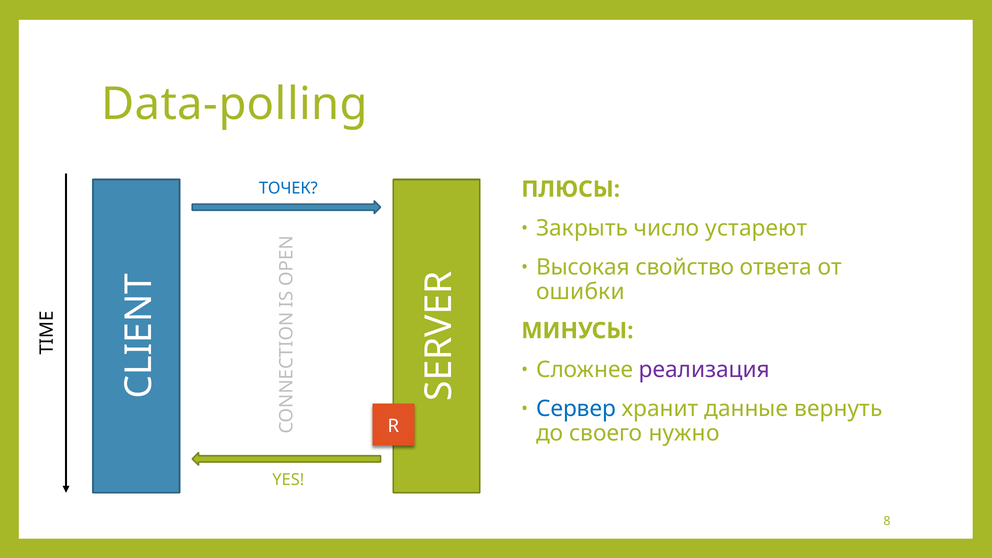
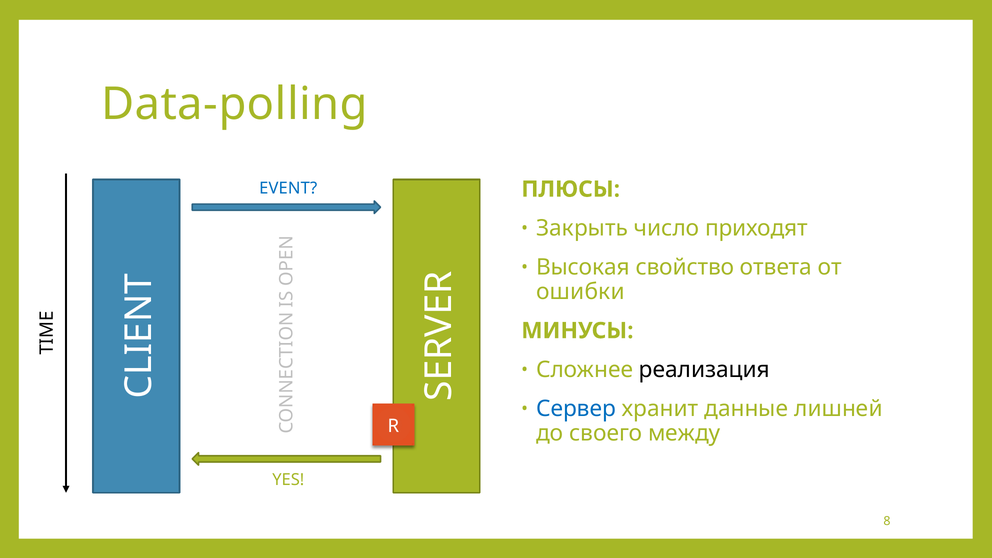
ТОЧЕК: ТОЧЕК -> EVENT (288, 188)
устареют: устареют -> приходят (756, 228)
реализация colour: purple -> black (704, 370)
вернуть: вернуть -> лишней (838, 409)
нужно: нужно -> между (684, 433)
